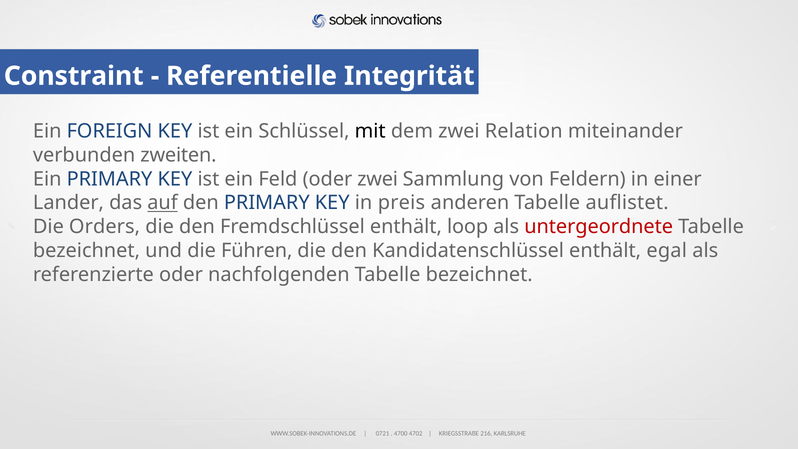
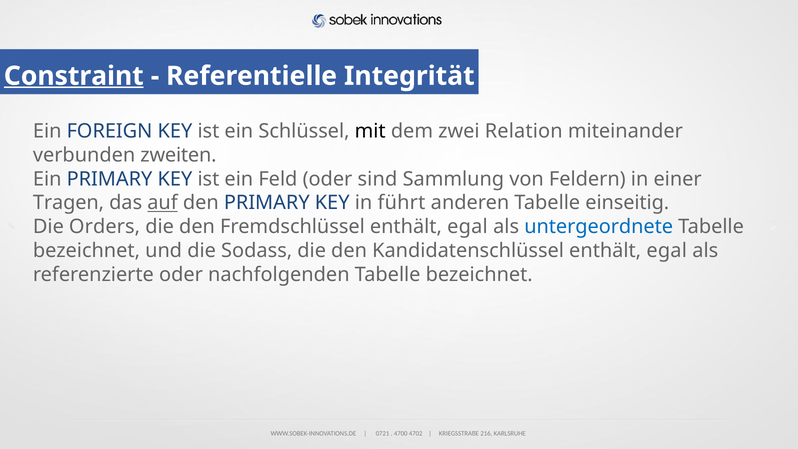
Constraint underline: none -> present (74, 76)
oder zwei: zwei -> sind (377, 179)
Lander: Lander -> Tragen (69, 203)
preis: preis -> führt (401, 203)
auflistet: auflistet -> einseitig (627, 203)
Fremdschlüssel enthält loop: loop -> egal (467, 227)
untergeordnete colour: red -> blue (599, 227)
Führen: Führen -> Sodass (257, 251)
